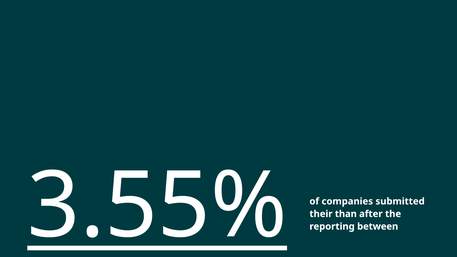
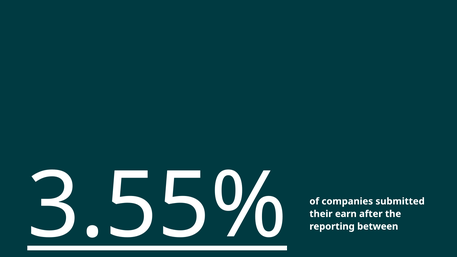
than: than -> earn (346, 214)
